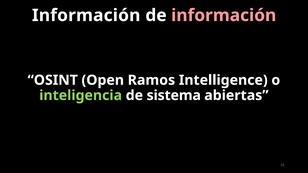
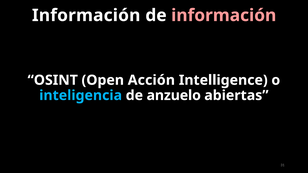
Ramos: Ramos -> Acción (151, 80)
inteligencia colour: light green -> light blue (81, 96)
sistema: sistema -> anzuelo (174, 96)
